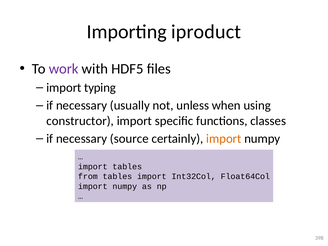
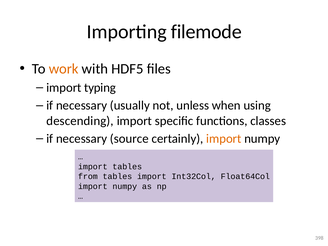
iproduct: iproduct -> filemode (206, 32)
work colour: purple -> orange (64, 69)
constructor: constructor -> descending (80, 121)
